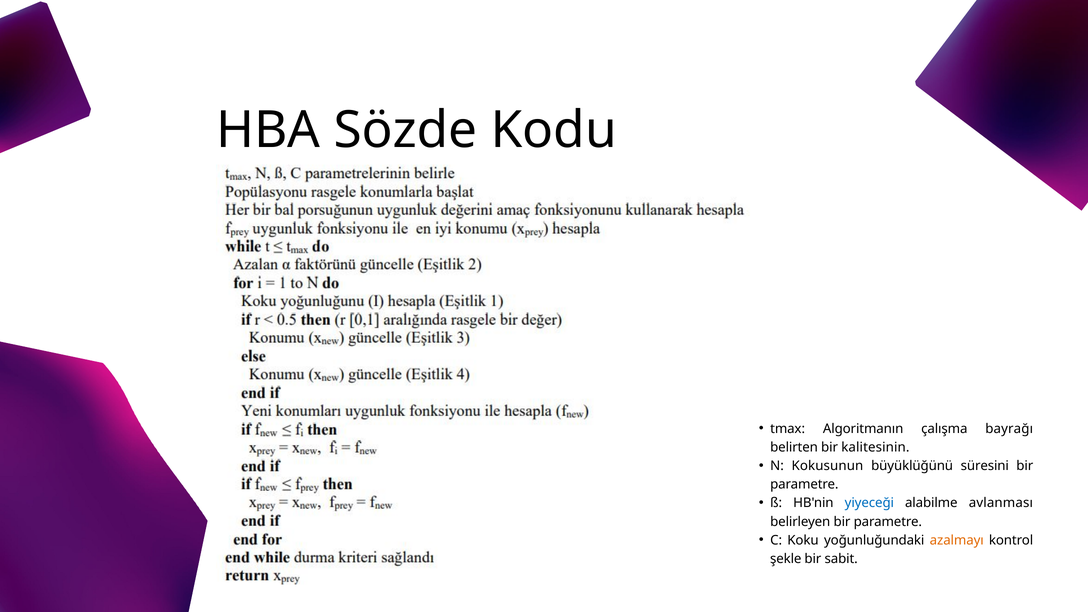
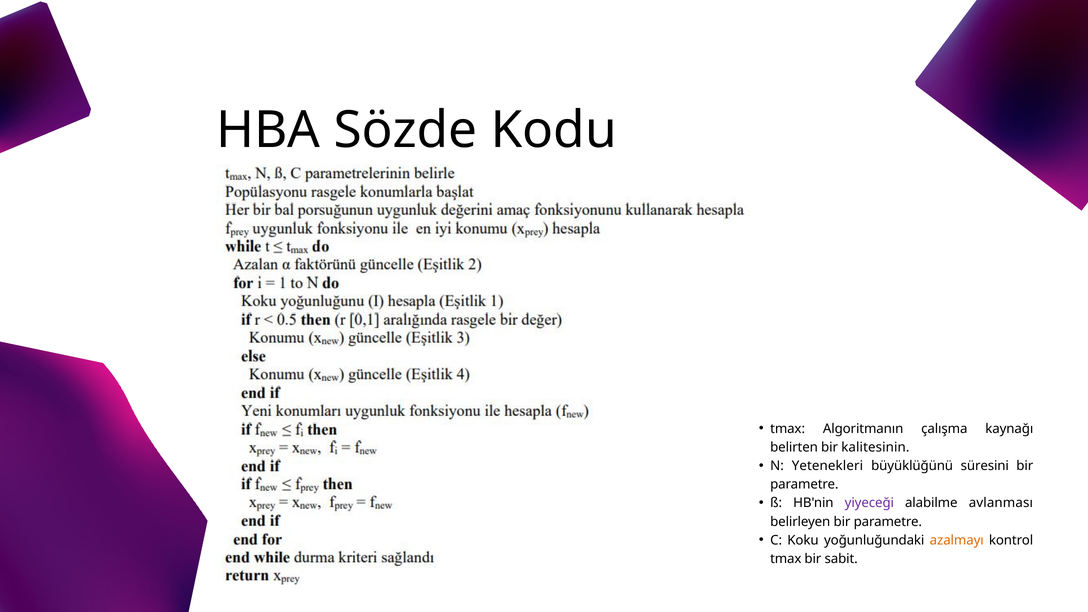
bayrağı: bayrağı -> kaynağı (1009, 429)
Kokusunun: Kokusunun -> Yetenekleri (827, 466)
yiyeceği colour: blue -> purple (869, 503)
şekle: şekle -> tmax (786, 559)
